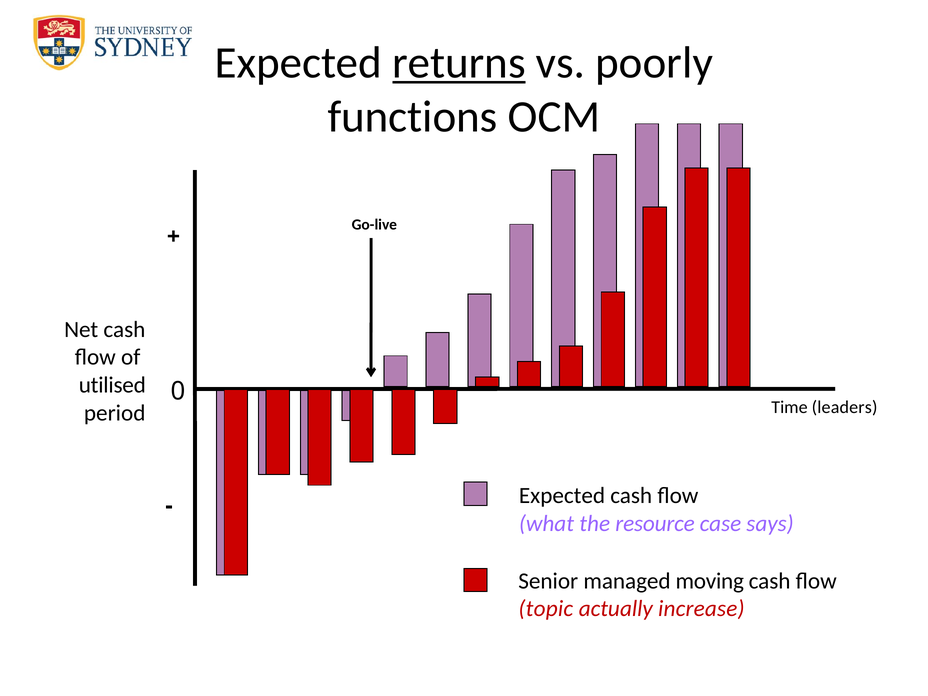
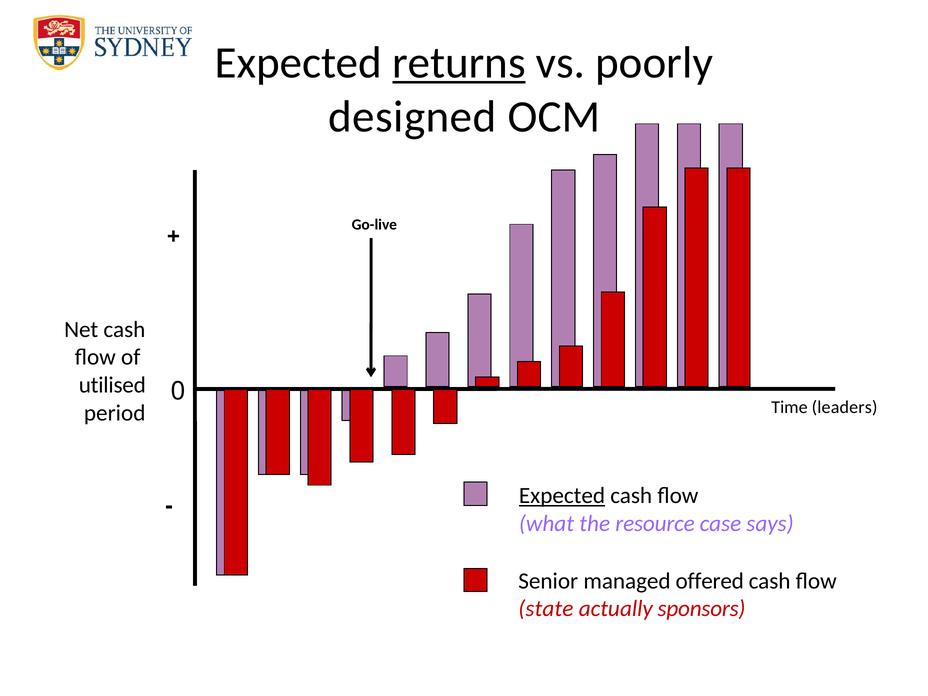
functions: functions -> designed (412, 117)
Expected underline: none -> present (562, 496)
moving: moving -> offered (710, 581)
topic: topic -> state (546, 609)
increase: increase -> sponsors (702, 609)
